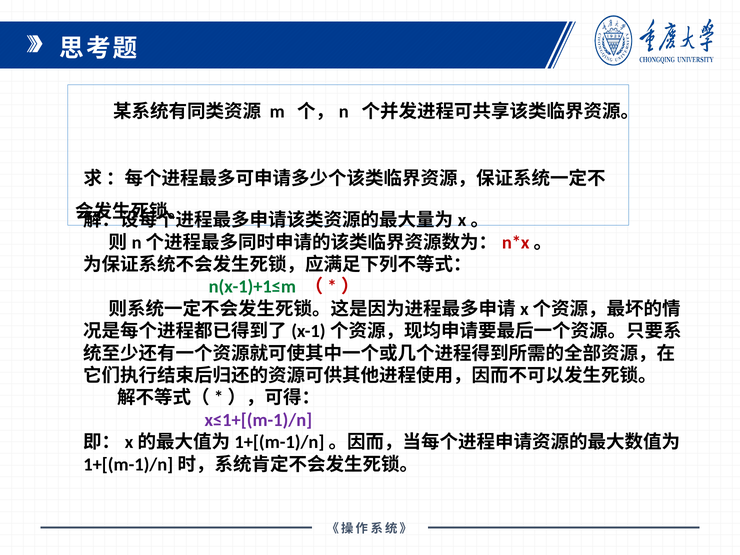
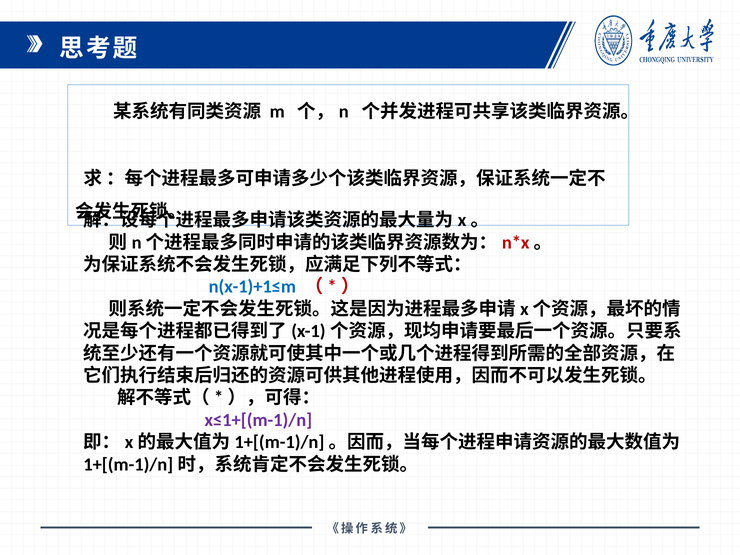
n(x-1)+1≤m colour: green -> blue (252, 287)
